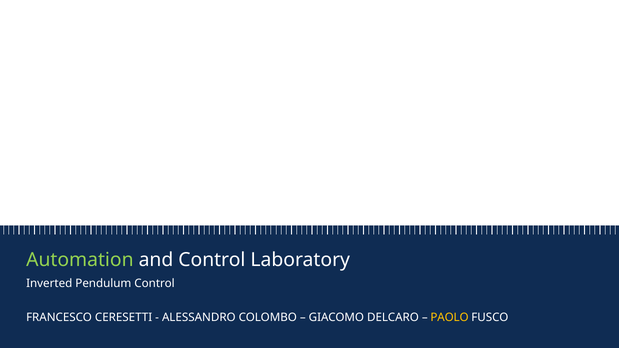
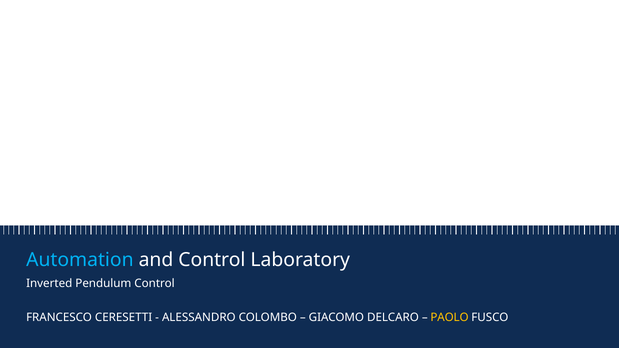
Automation colour: light green -> light blue (80, 260)
